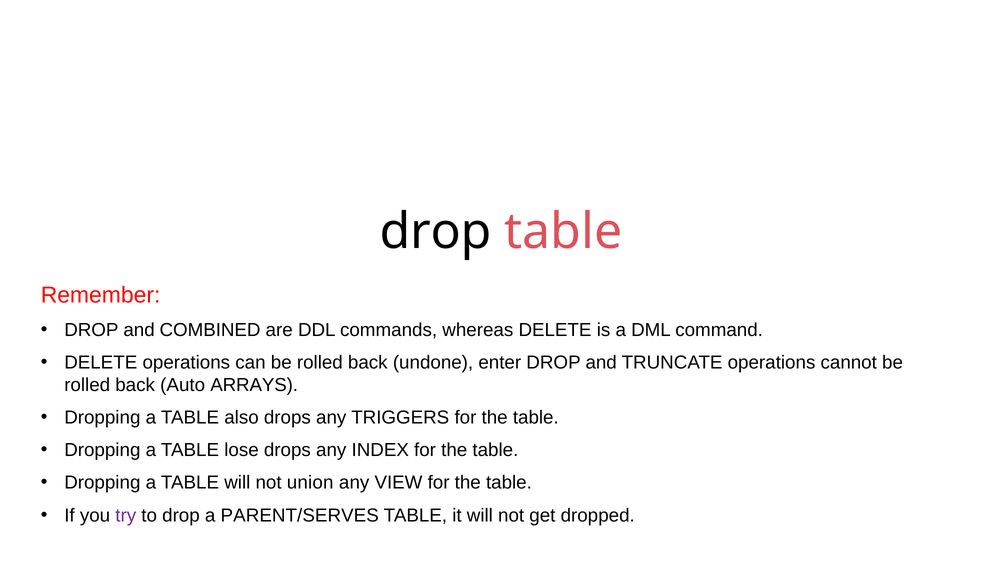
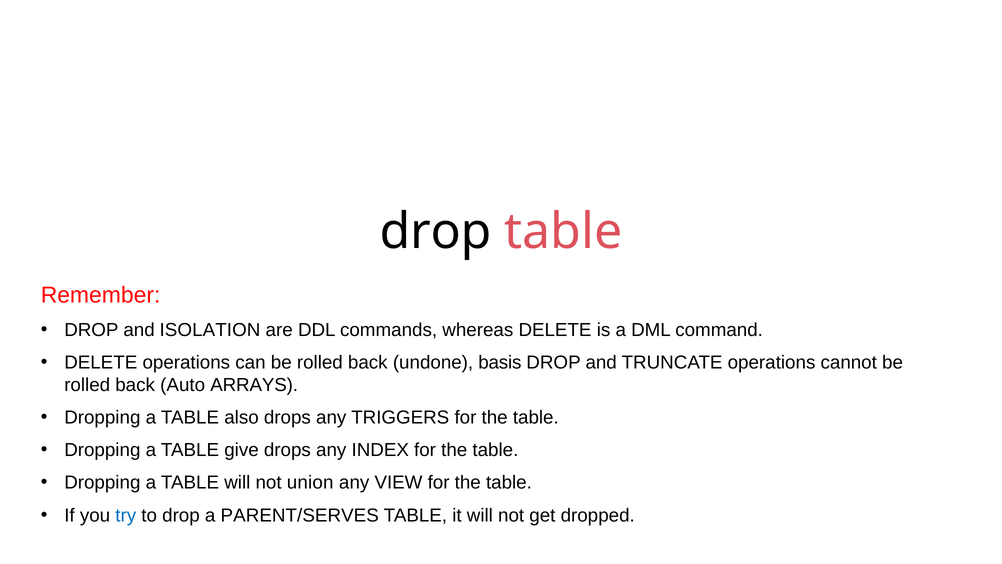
COMBINED: COMBINED -> ISOLATION (210, 330)
enter: enter -> basis (500, 362)
lose: lose -> give (242, 450)
try colour: purple -> blue (126, 515)
